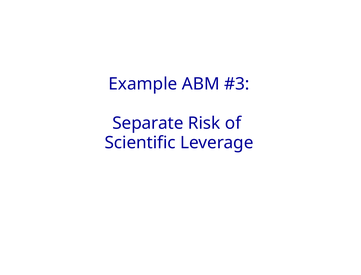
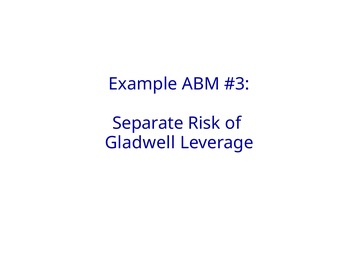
Scientific: Scientific -> Gladwell (140, 143)
